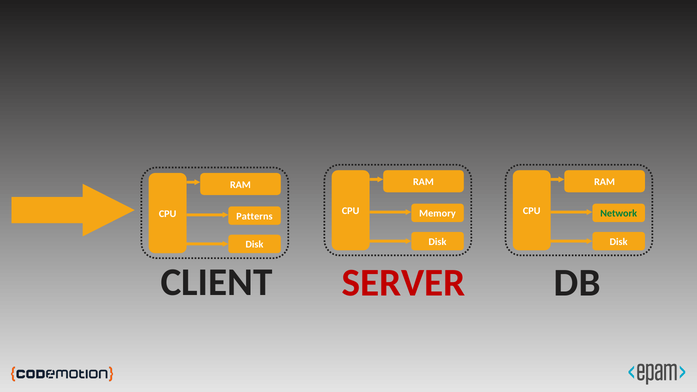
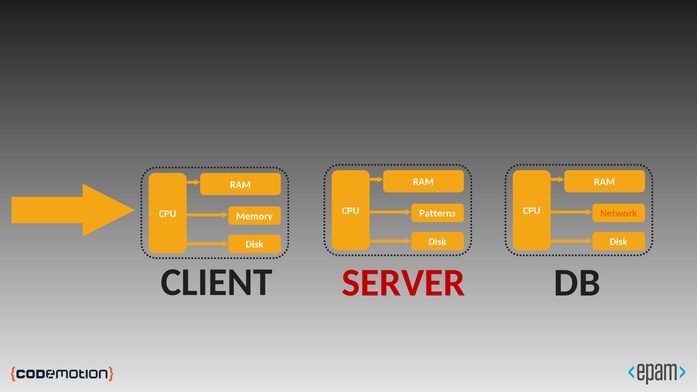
Memory: Memory -> Patterns (437, 214)
Network colour: green -> orange (619, 214)
Patterns: Patterns -> Memory (254, 216)
